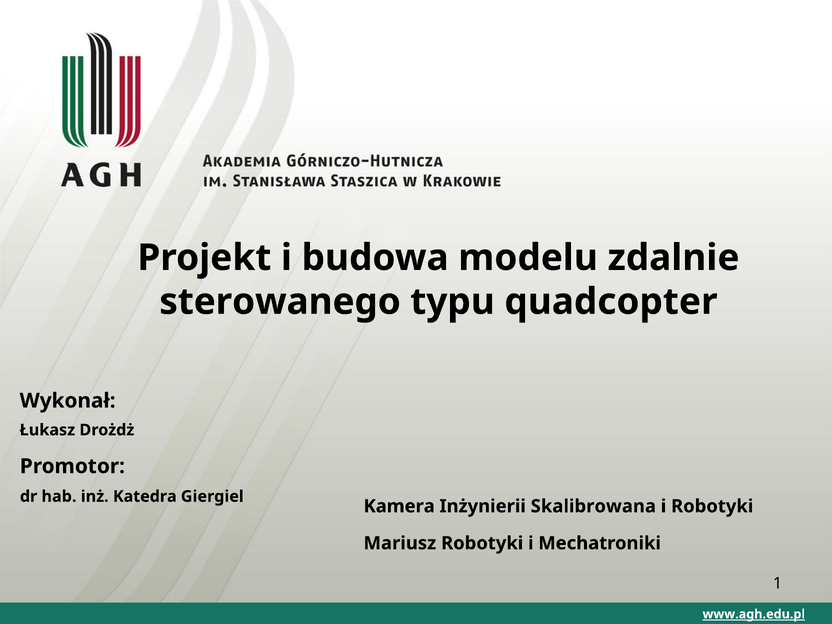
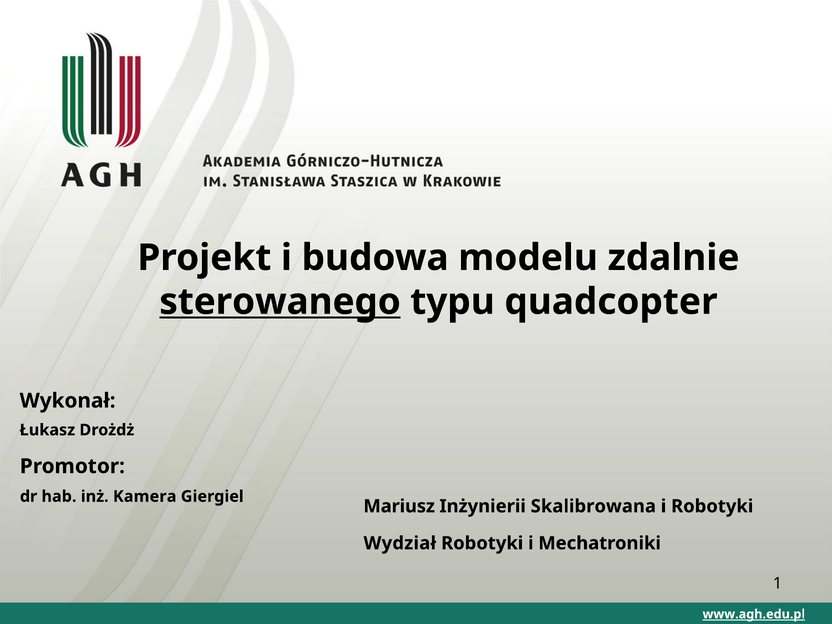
sterowanego underline: none -> present (280, 302)
Katedra: Katedra -> Kamera (145, 496)
Kamera: Kamera -> Mariusz (399, 506)
Mariusz: Mariusz -> Wydział (400, 543)
